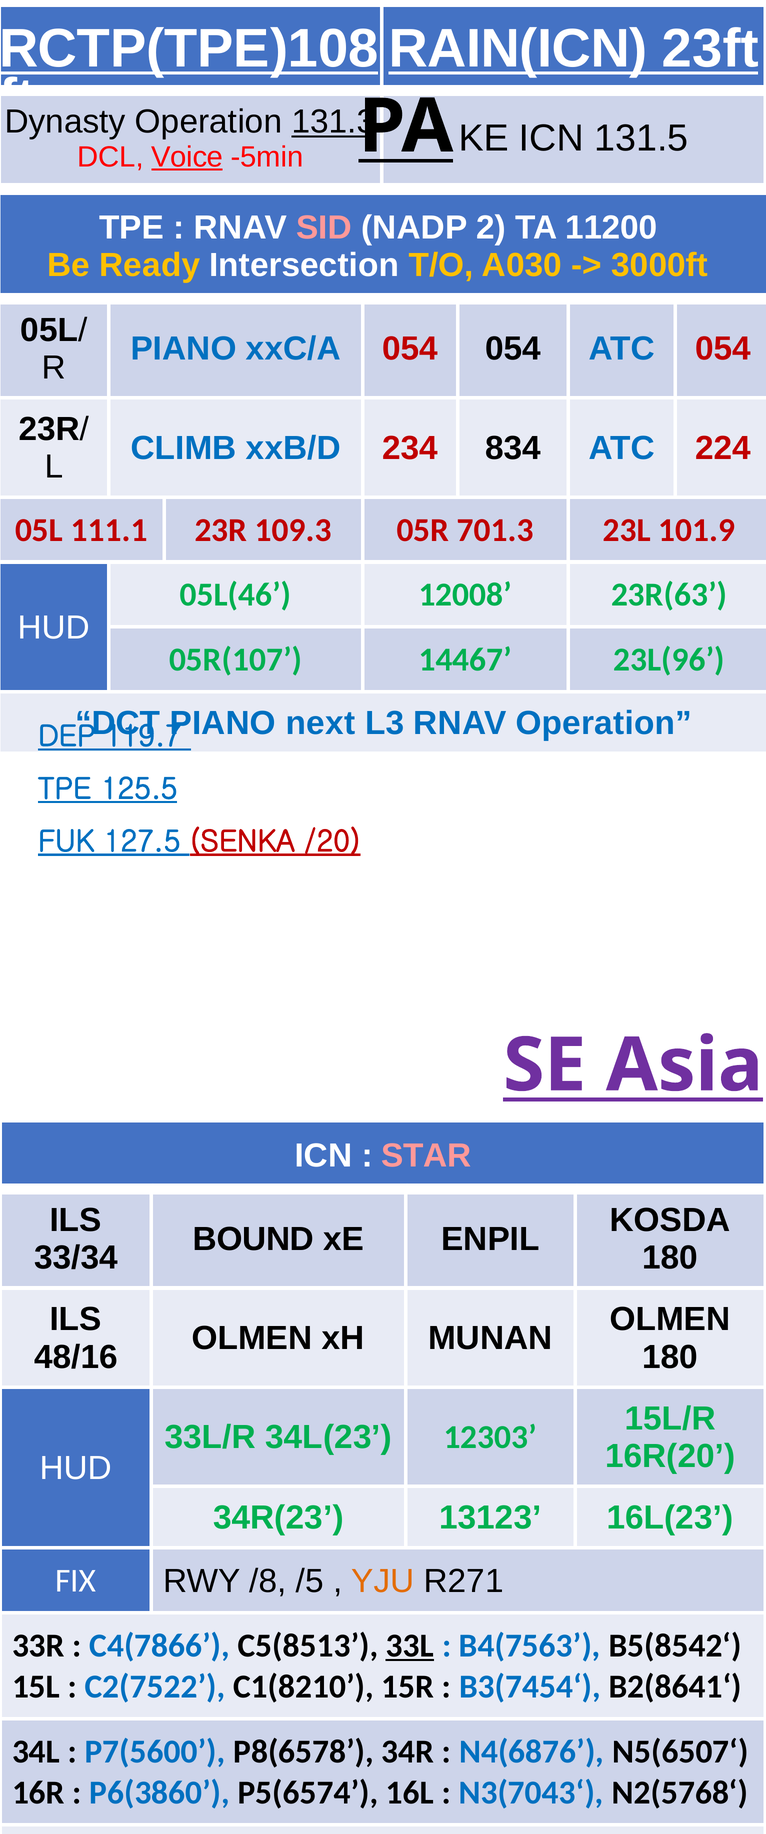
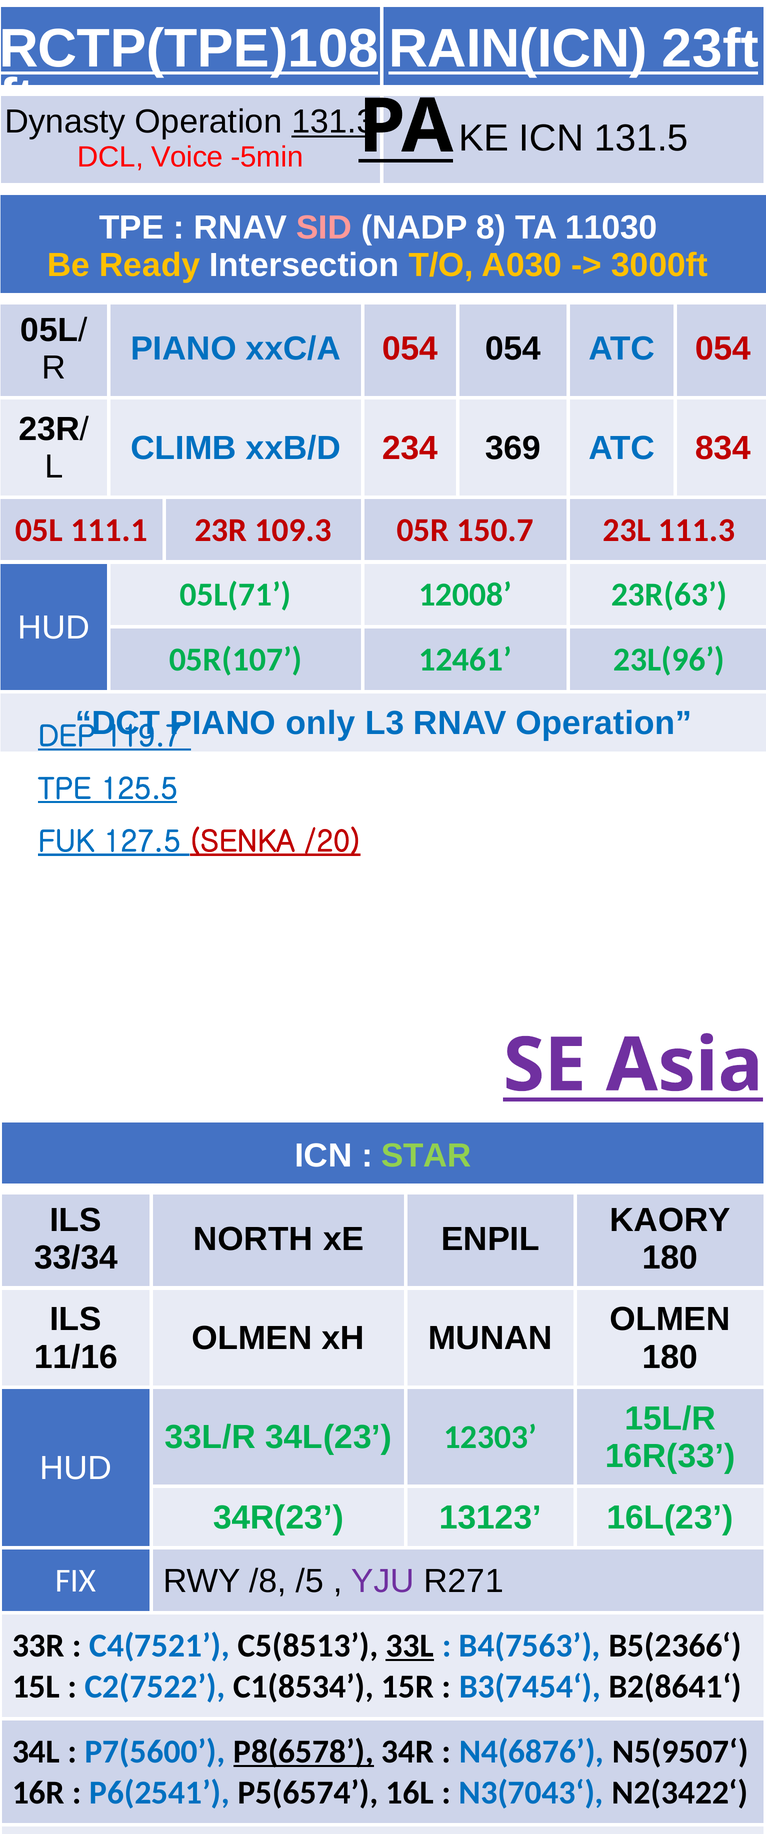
Voice underline: present -> none (187, 157)
2: 2 -> 8 (491, 228)
11200: 11200 -> 11030 (611, 228)
834: 834 -> 369 (513, 448)
224: 224 -> 834 (723, 448)
701.3: 701.3 -> 150.7 (495, 530)
101.9: 101.9 -> 111.3 (697, 530)
05L(46: 05L(46 -> 05L(71 (236, 595)
14467: 14467 -> 12461 (465, 659)
next: next -> only (320, 723)
STAR colour: pink -> light green (426, 1155)
KOSDA: KOSDA -> KAORY (670, 1219)
BOUND: BOUND -> NORTH (253, 1238)
48/16: 48/16 -> 11/16 (76, 1356)
16R(20: 16R(20 -> 16R(33 (670, 1455)
YJU colour: orange -> purple (383, 1580)
C4(7866: C4(7866 -> C4(7521 (160, 1645)
B5(8542‘: B5(8542‘ -> B5(2366‘ (675, 1645)
C1(8210: C1(8210 -> C1(8534 (304, 1686)
P8(6578 underline: none -> present (304, 1751)
N5(6507‘: N5(6507‘ -> N5(9507‘ (680, 1751)
P6(3860: P6(3860 -> P6(2541 (160, 1792)
N2(5768‘: N2(5768‘ -> N2(3422‘ (680, 1792)
